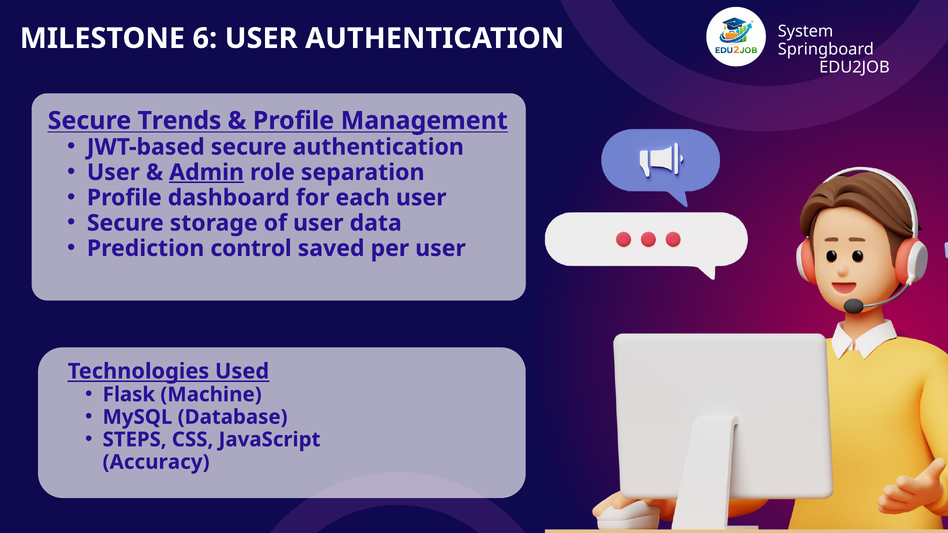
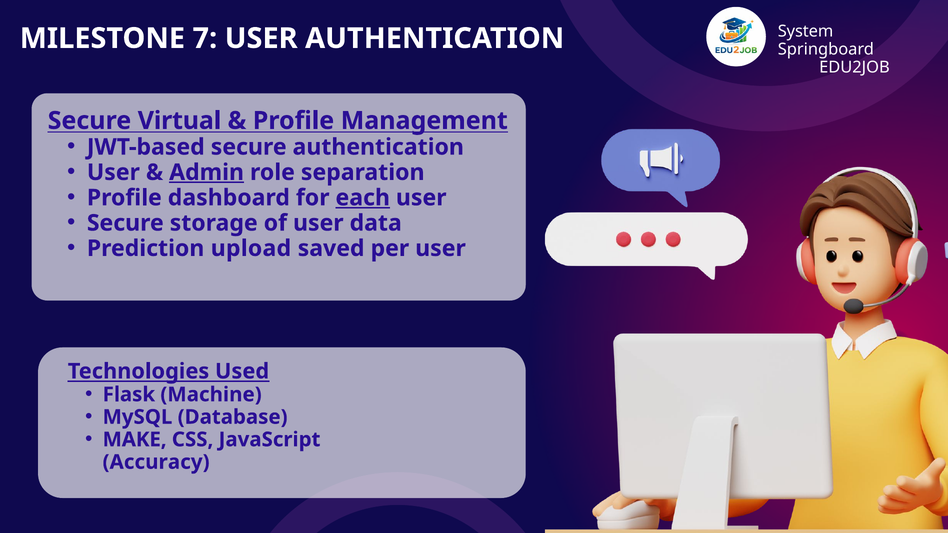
6: 6 -> 7 (205, 38)
Trends: Trends -> Virtual (179, 121)
each underline: none -> present (363, 198)
control: control -> upload (251, 248)
STEPS: STEPS -> MAKE (135, 440)
